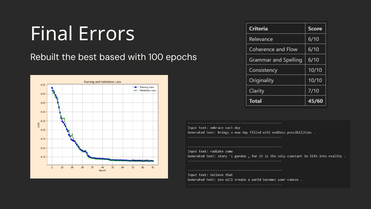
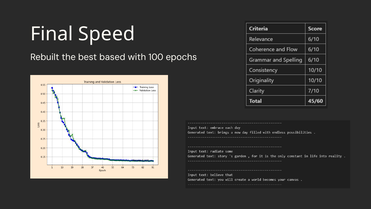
Errors: Errors -> Speed (107, 34)
